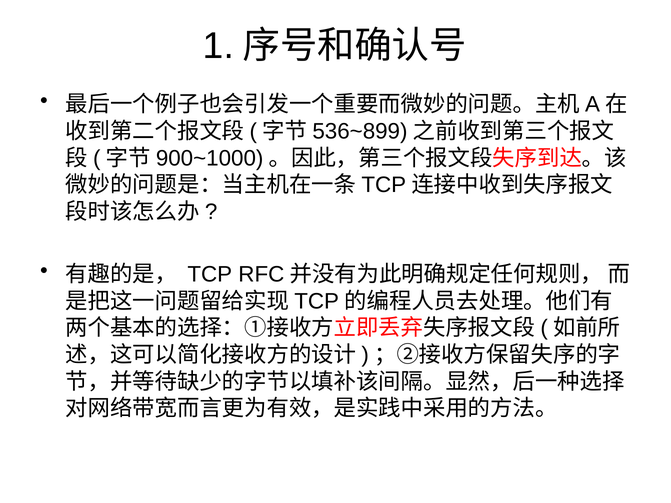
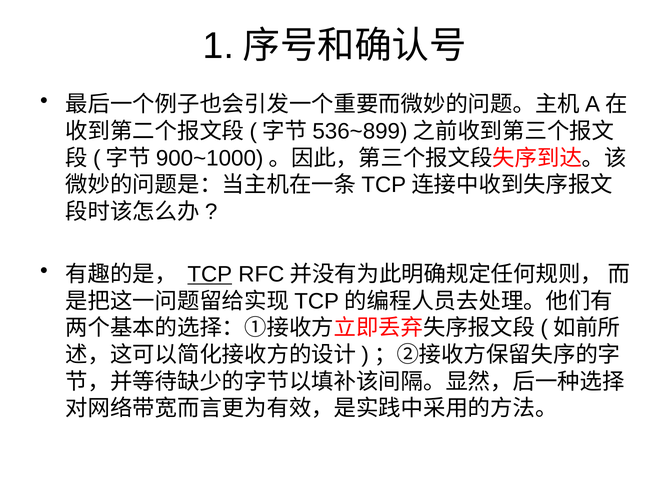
TCP underline: none -> present (210, 275)
